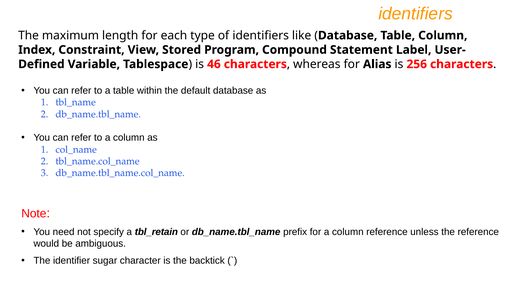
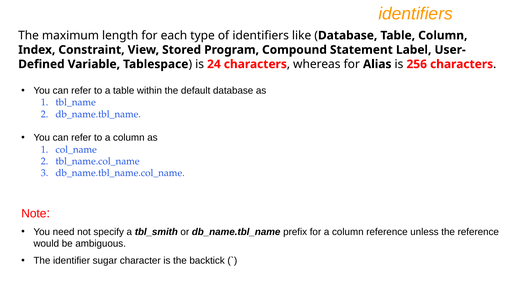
46: 46 -> 24 (214, 64)
tbl_retain: tbl_retain -> tbl_smith (156, 232)
